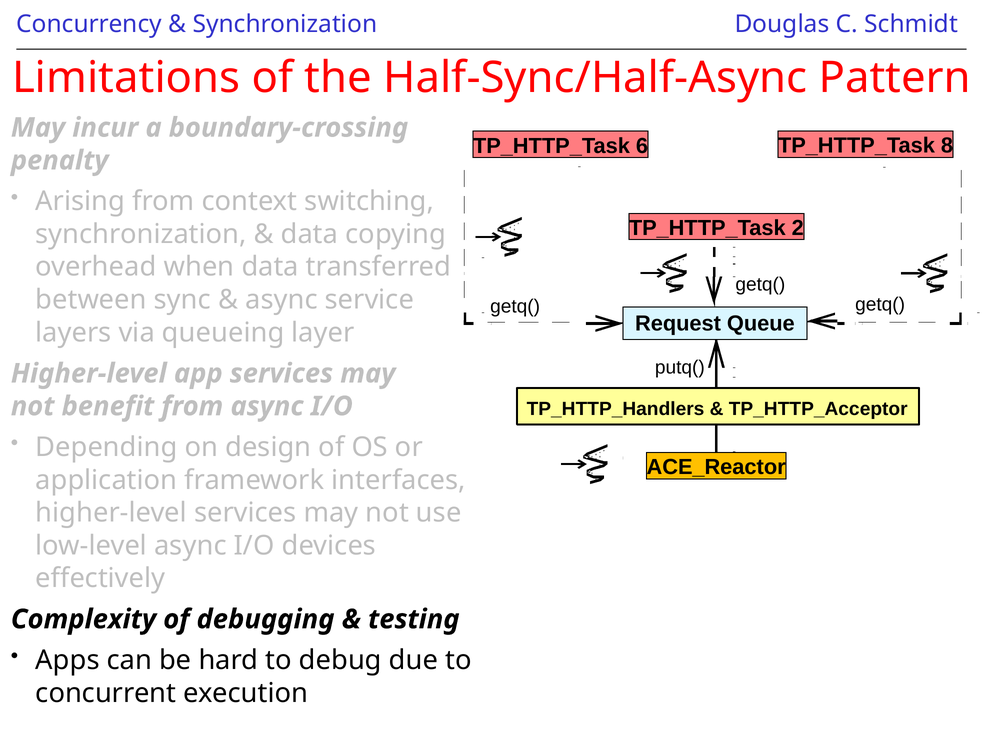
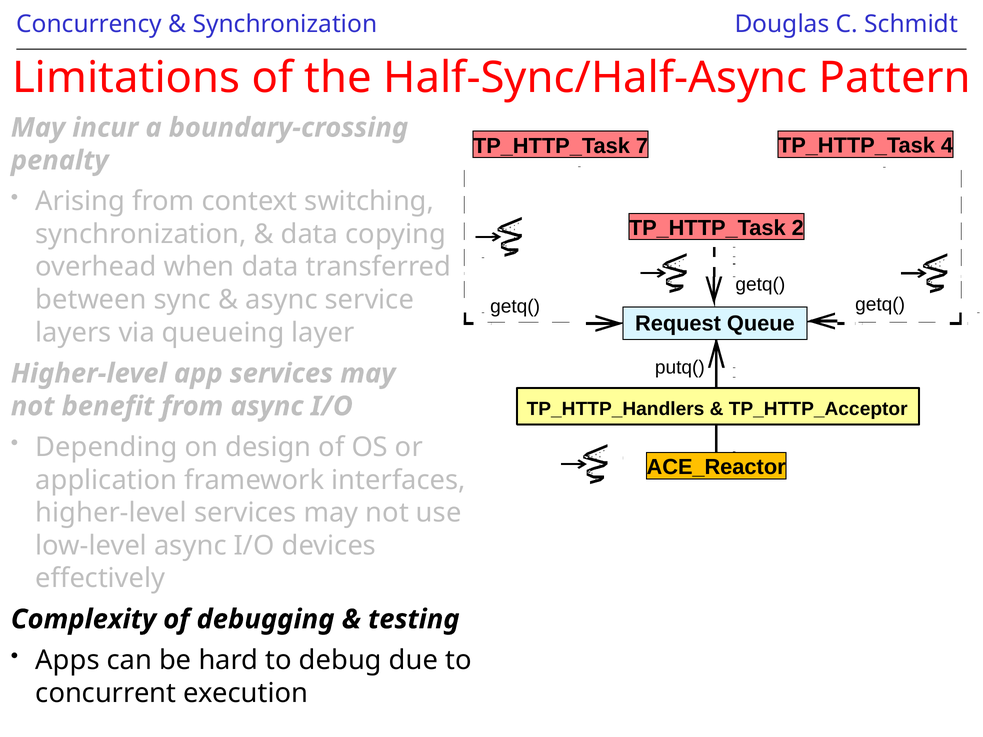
6: 6 -> 7 (642, 146)
8: 8 -> 4 (947, 146)
